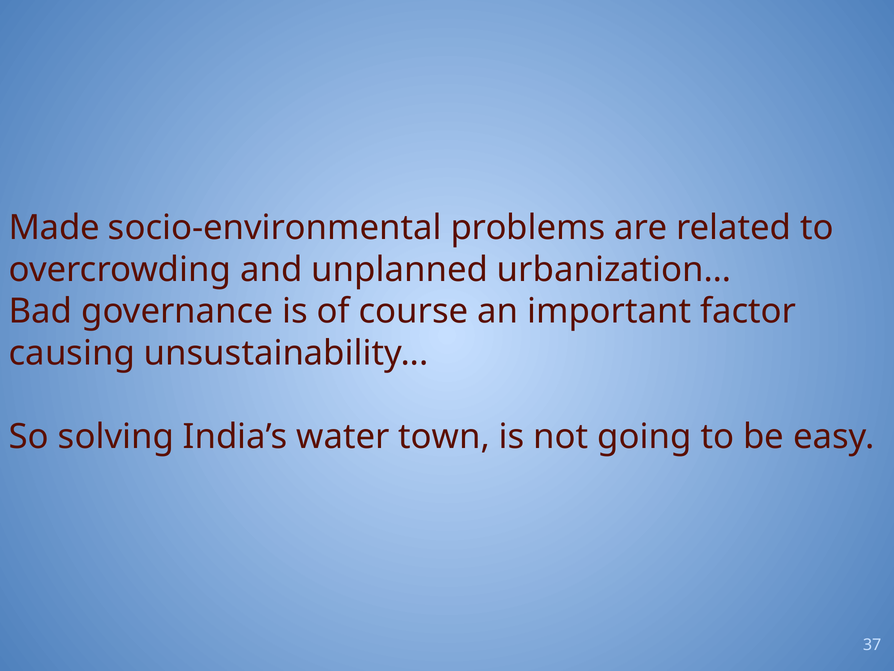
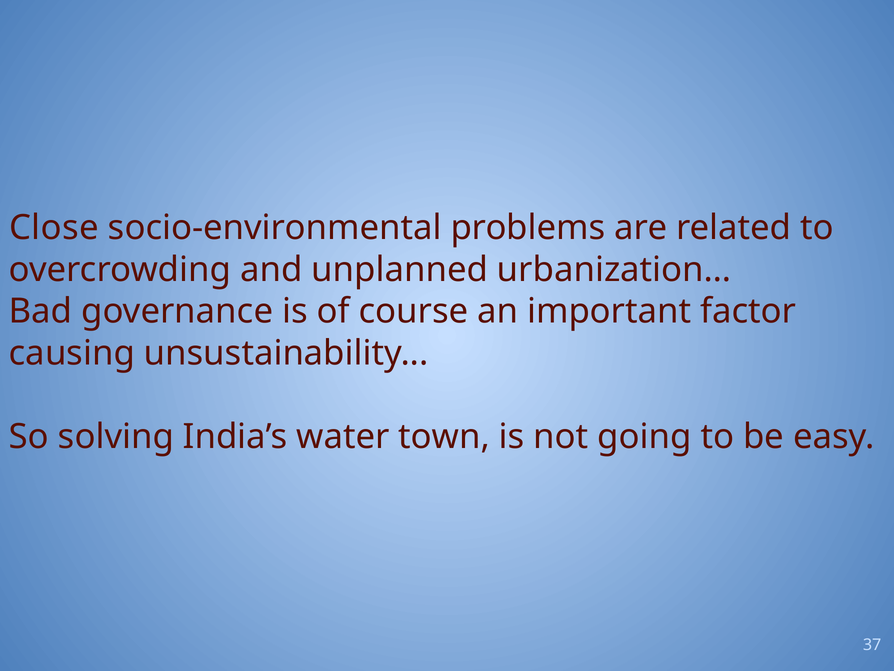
Made: Made -> Close (54, 228)
